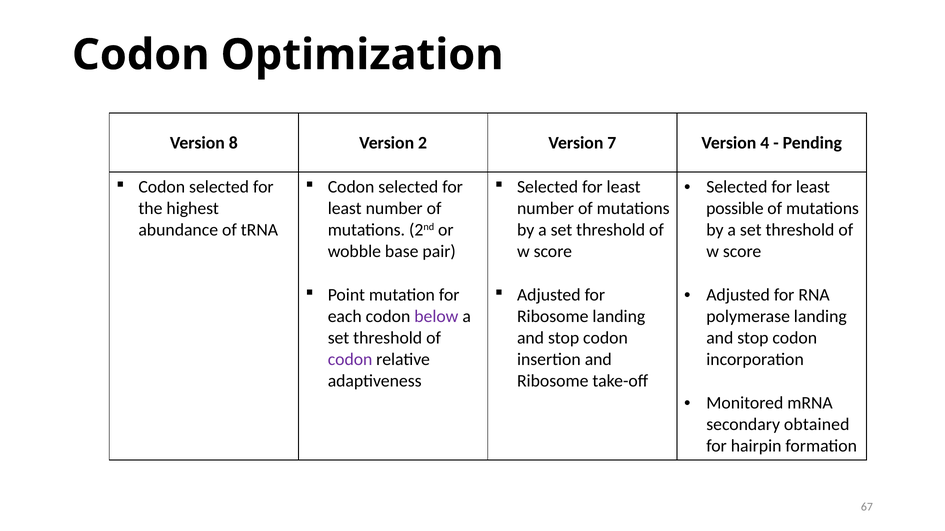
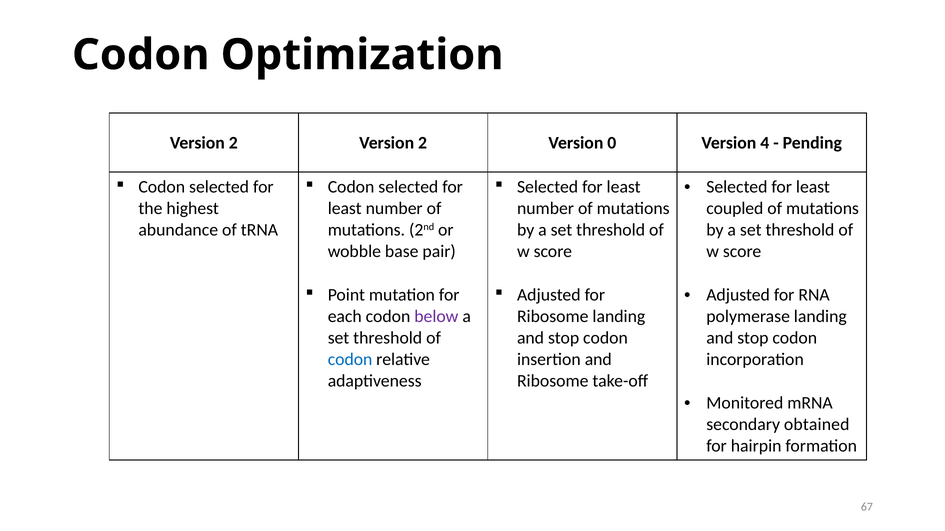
8: 8 -> 2 (233, 143)
7: 7 -> 0 (612, 143)
possible: possible -> coupled (735, 209)
codon colour: purple -> blue (350, 360)
